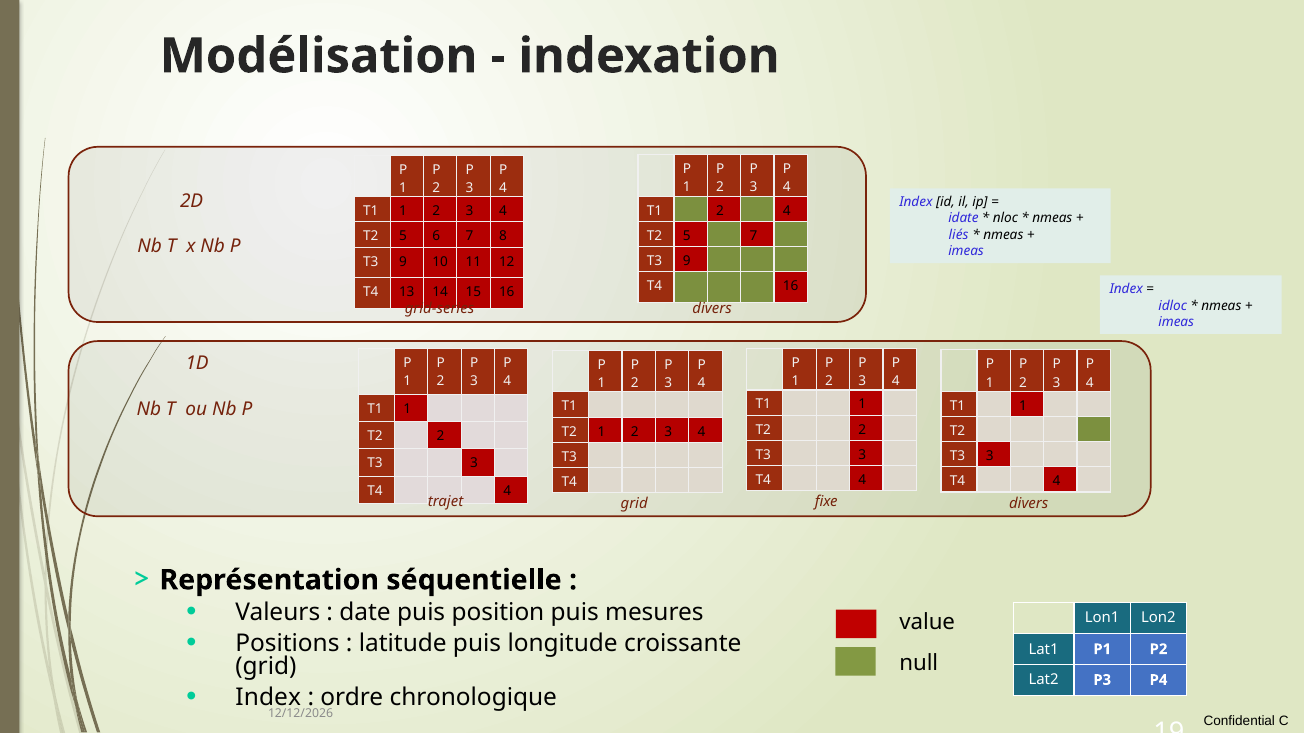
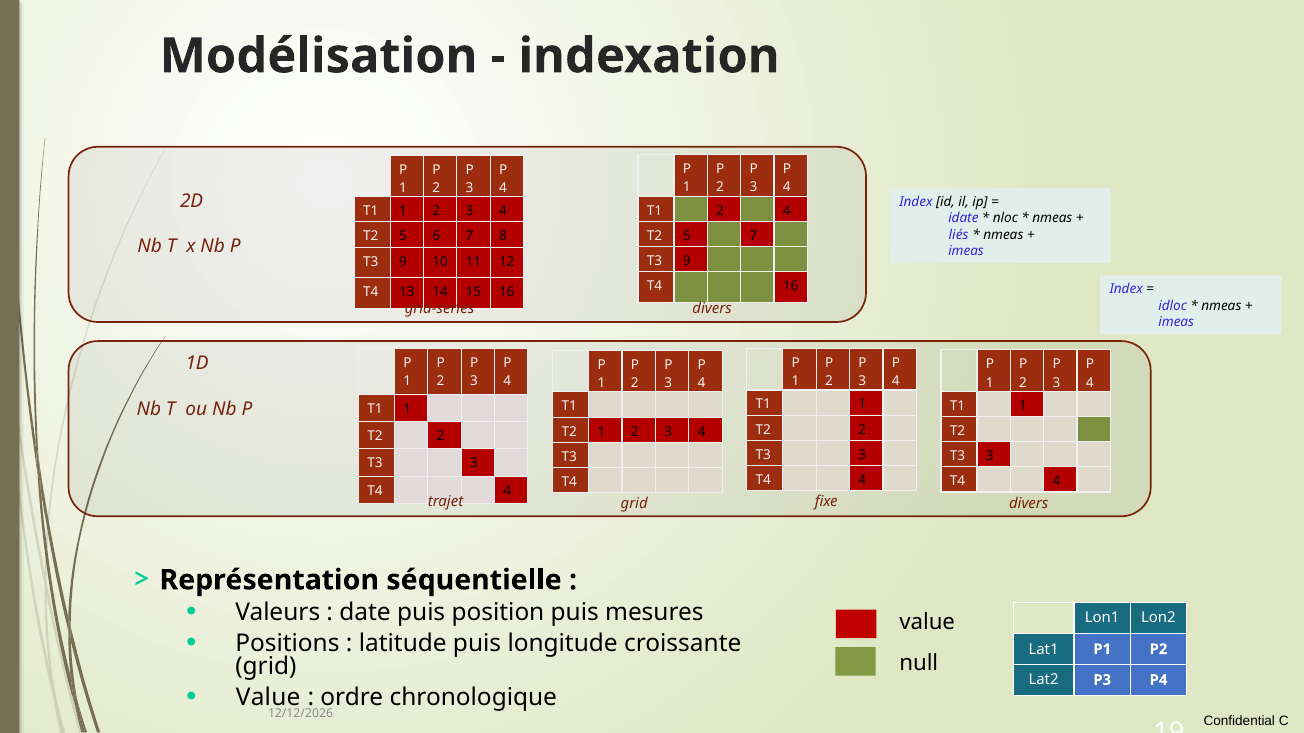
Index: Index -> Value (268, 698)
